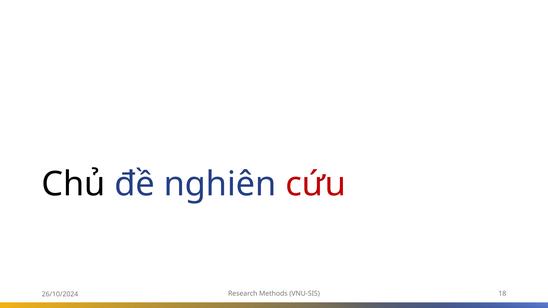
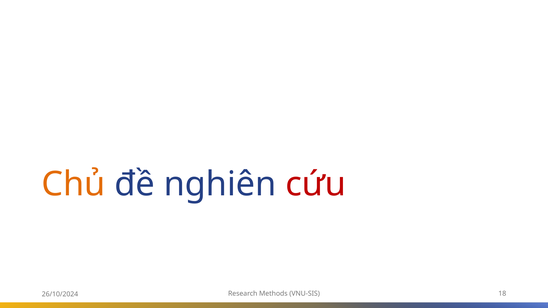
Chủ colour: black -> orange (73, 184)
